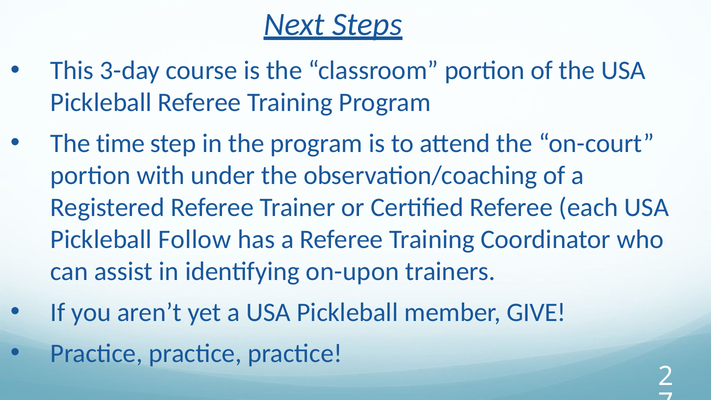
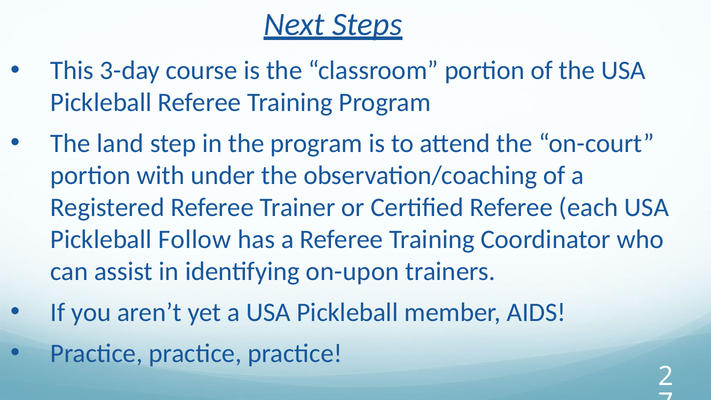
time: time -> land (120, 143)
GIVE: GIVE -> AIDS (536, 312)
